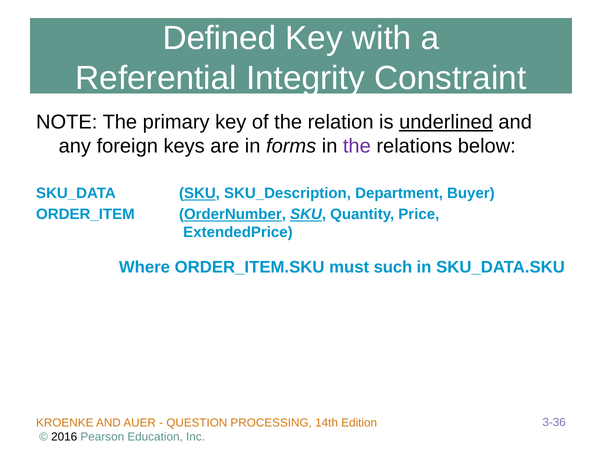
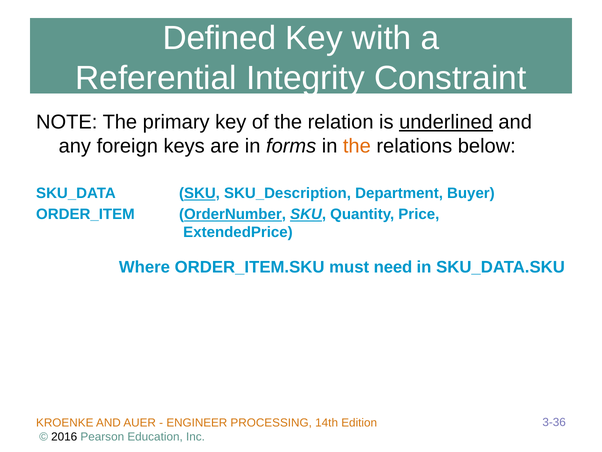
the colour: purple -> orange (357, 146)
such: such -> need (393, 267)
QUESTION: QUESTION -> ENGINEER (197, 422)
